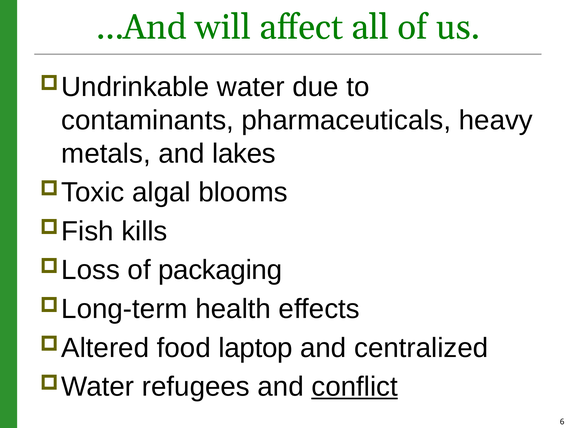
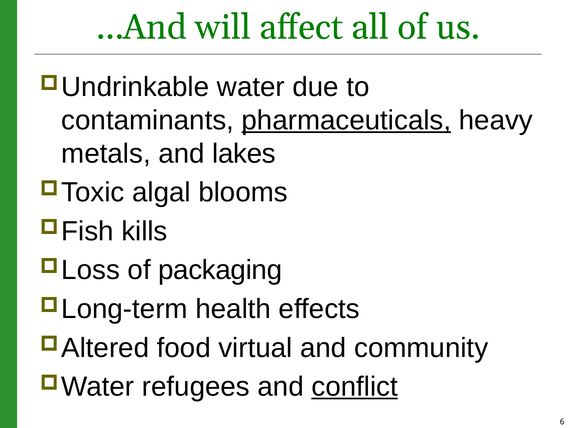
pharmaceuticals underline: none -> present (346, 120)
laptop: laptop -> virtual (255, 347)
centralized: centralized -> community (421, 347)
